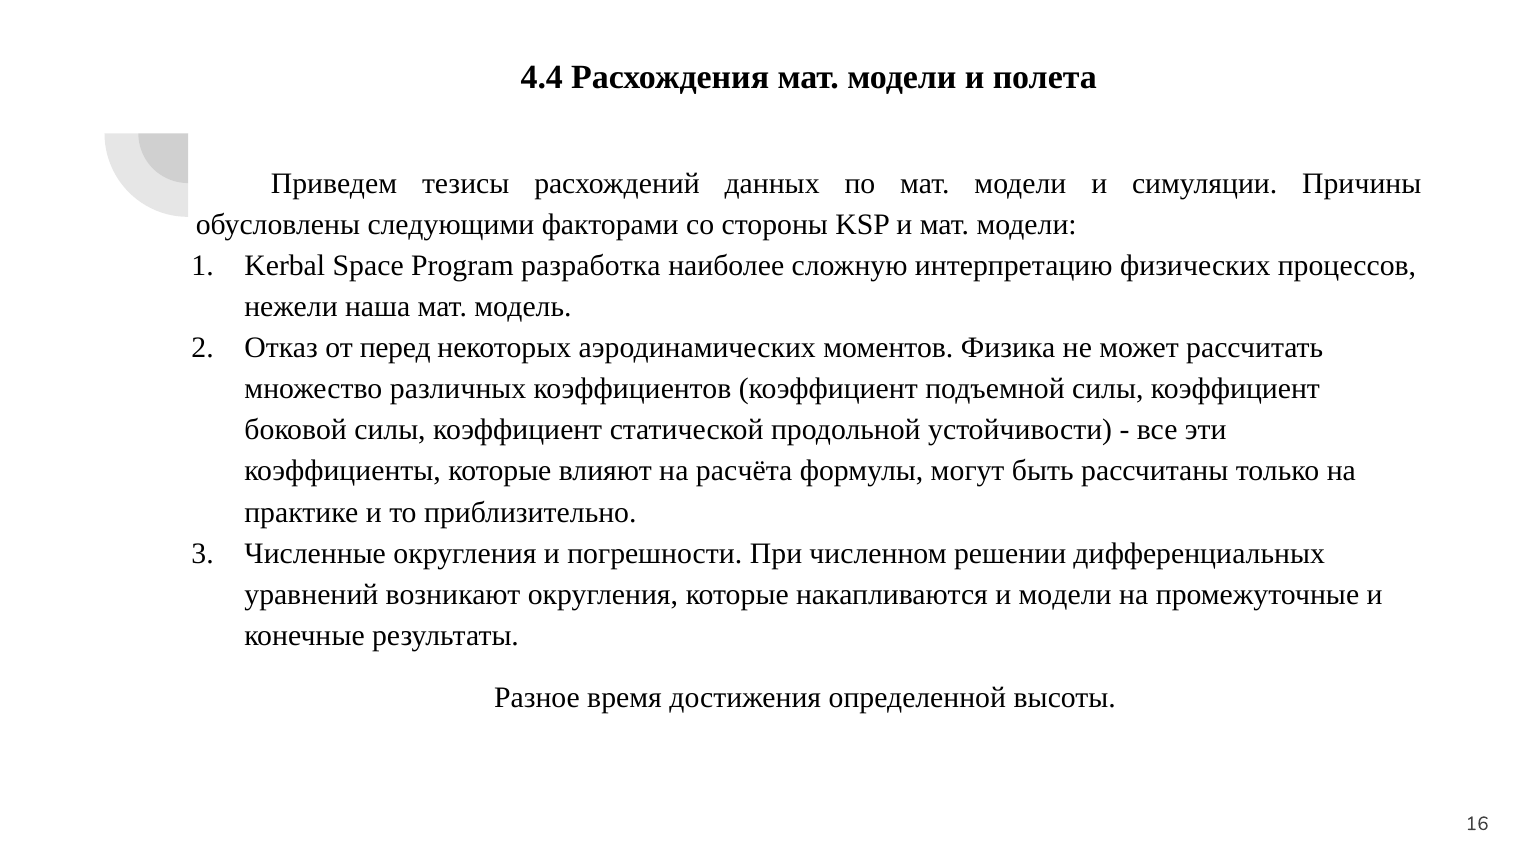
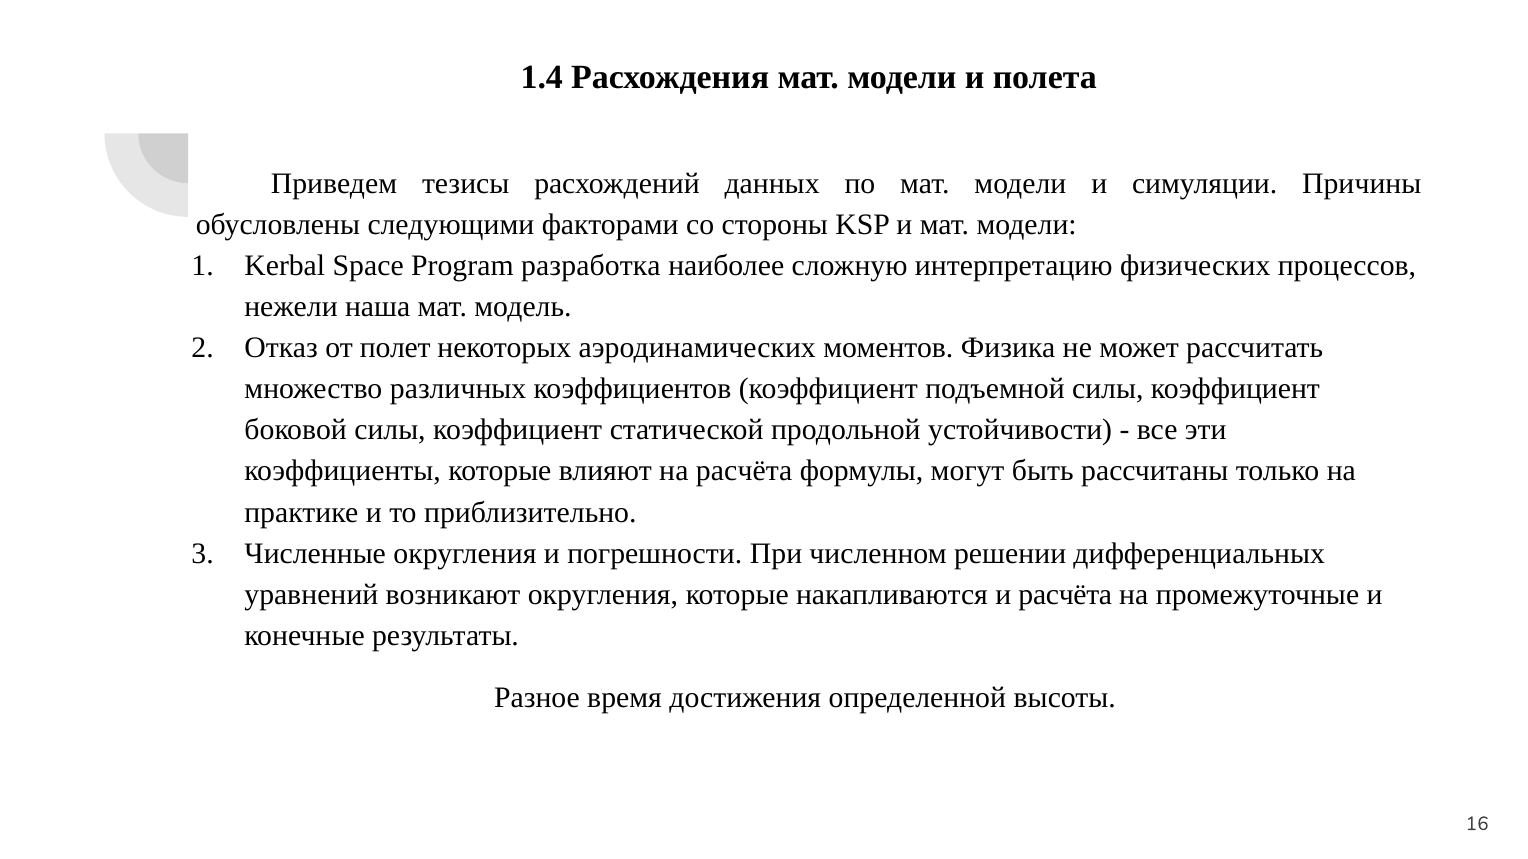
4.4: 4.4 -> 1.4 (542, 77)
перед: перед -> полет (395, 348)
и модели: модели -> расчёта (1065, 595)
